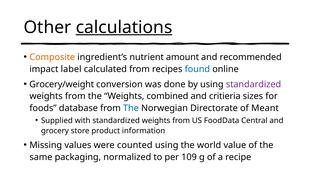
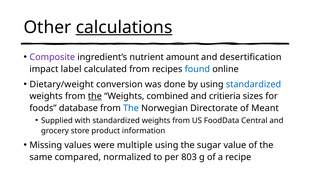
Composite colour: orange -> purple (52, 57)
recommended: recommended -> desertification (251, 57)
Grocery/weight: Grocery/weight -> Dietary/weight (62, 84)
standardized colour: purple -> blue (253, 84)
the underline: none -> present (95, 96)
counted: counted -> multiple (135, 146)
world: world -> sugar (209, 146)
packaging: packaging -> compared (78, 157)
109: 109 -> 803 (189, 157)
